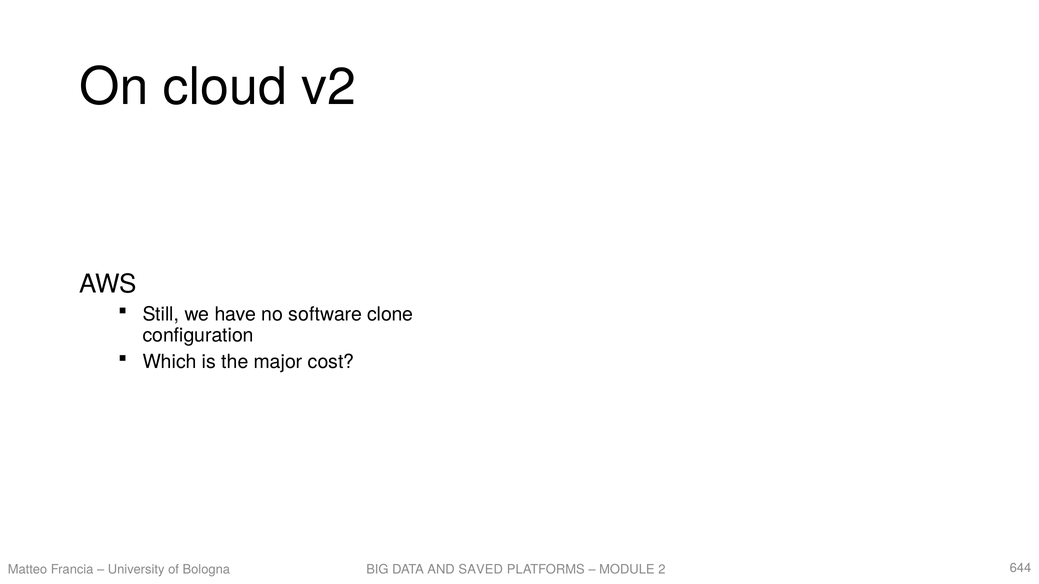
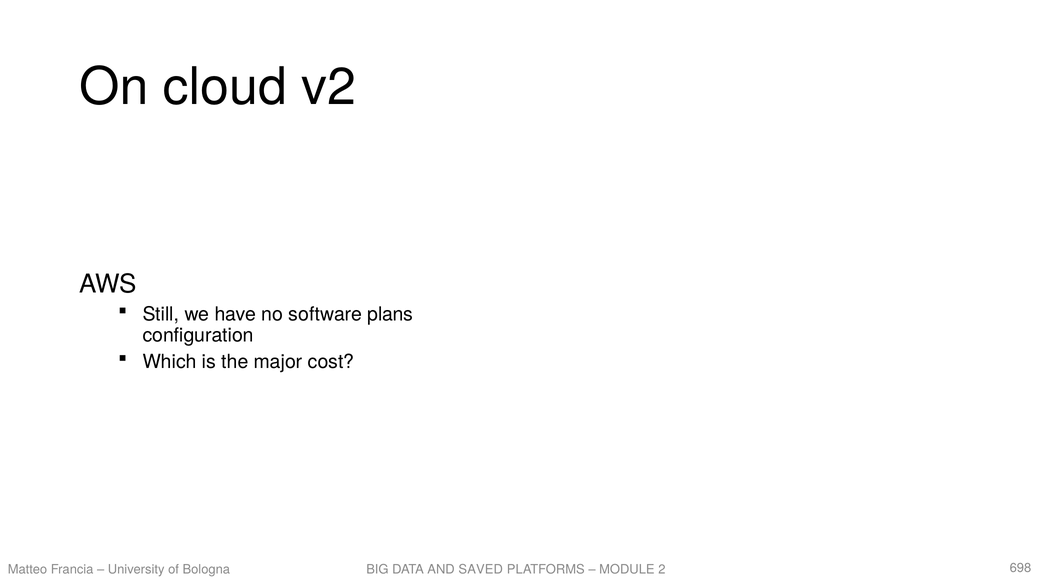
clone: clone -> plans (390, 314)
644: 644 -> 698 (1020, 568)
